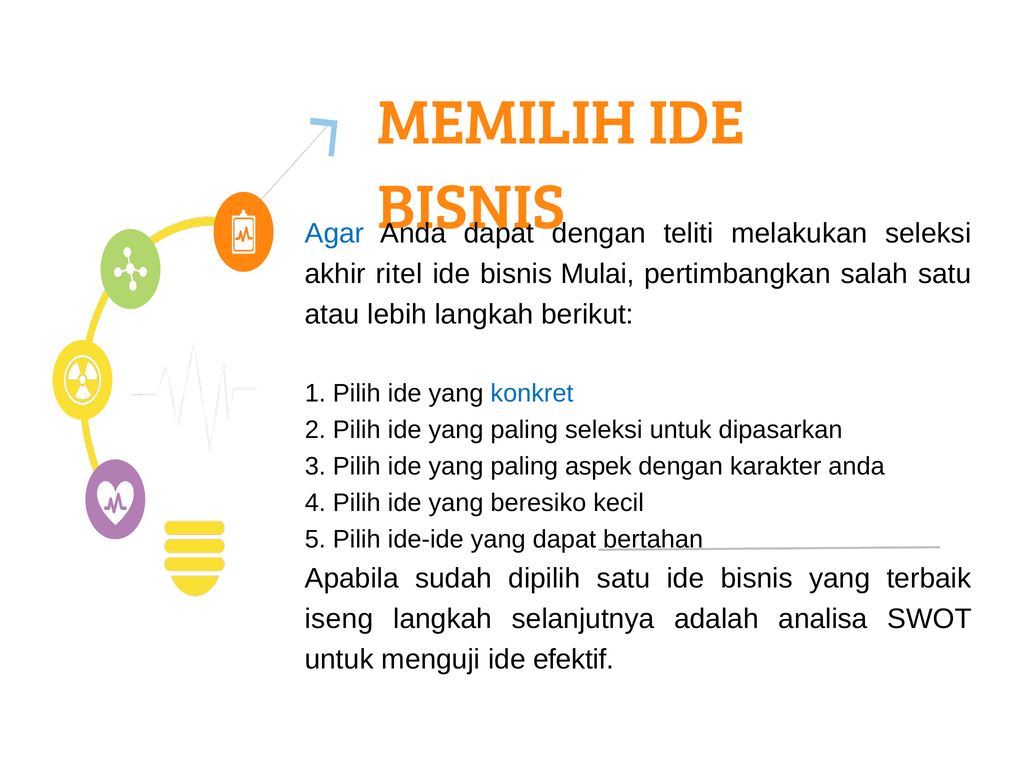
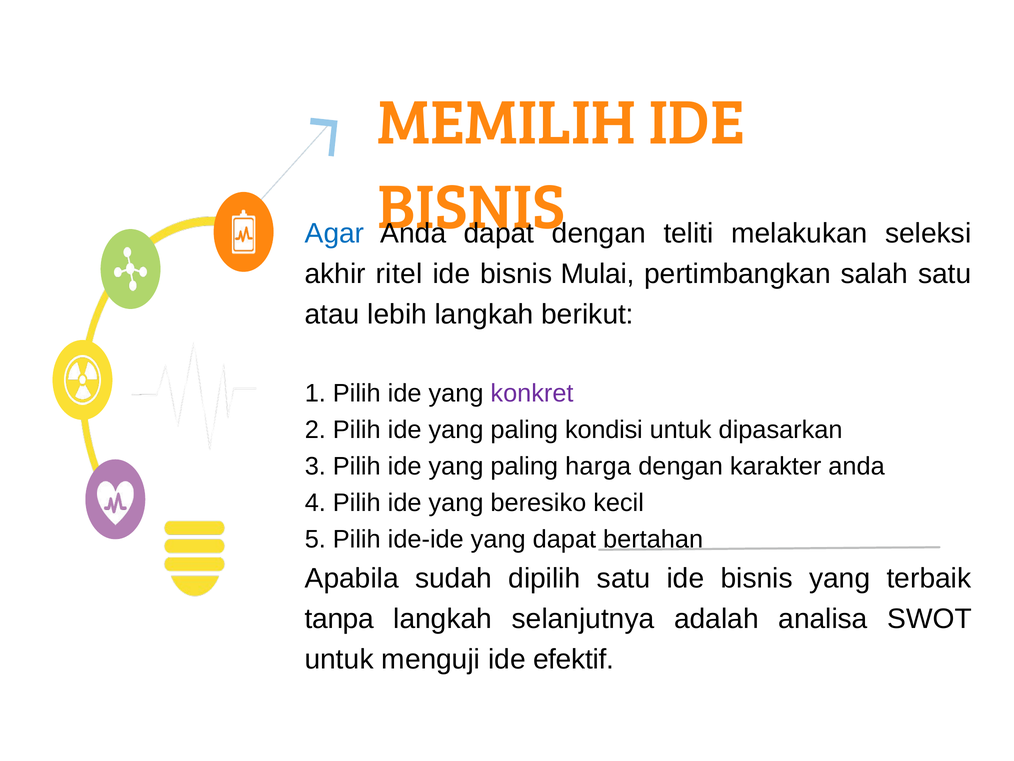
konkret colour: blue -> purple (532, 393)
paling seleksi: seleksi -> kondisi (604, 429)
aspek: aspek -> harga (598, 466)
iseng: iseng -> tanpa (339, 619)
